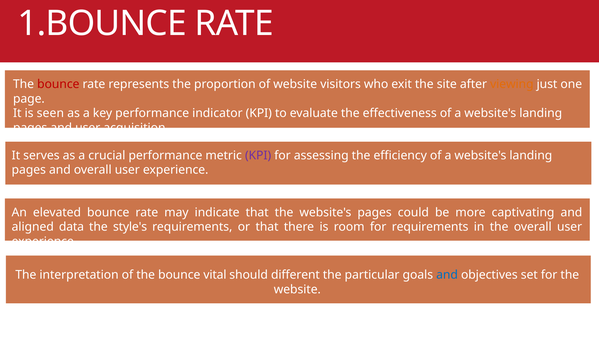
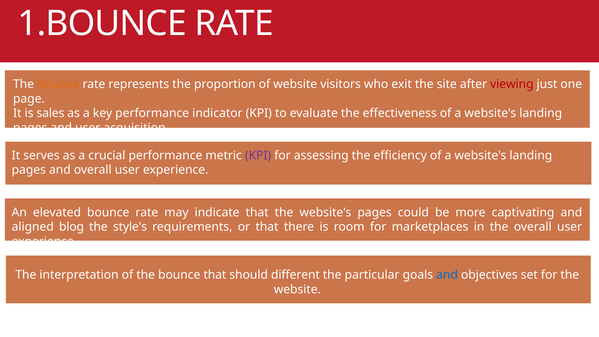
bounce colour: red -> orange (58, 84)
viewing colour: orange -> red (512, 84)
seen: seen -> sales (50, 113)
data: data -> blog (72, 227)
for requirements: requirements -> marketplaces (430, 227)
bounce vital: vital -> that (215, 275)
